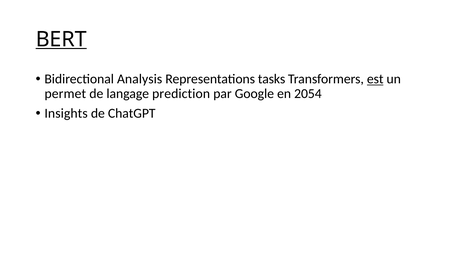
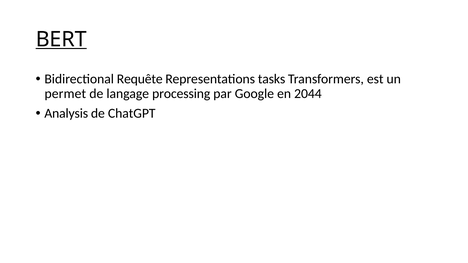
Analysis: Analysis -> Requête (140, 79)
est underline: present -> none (375, 79)
prediction: prediction -> processing (181, 94)
2054: 2054 -> 2044 (308, 94)
Insights: Insights -> Analysis (66, 113)
